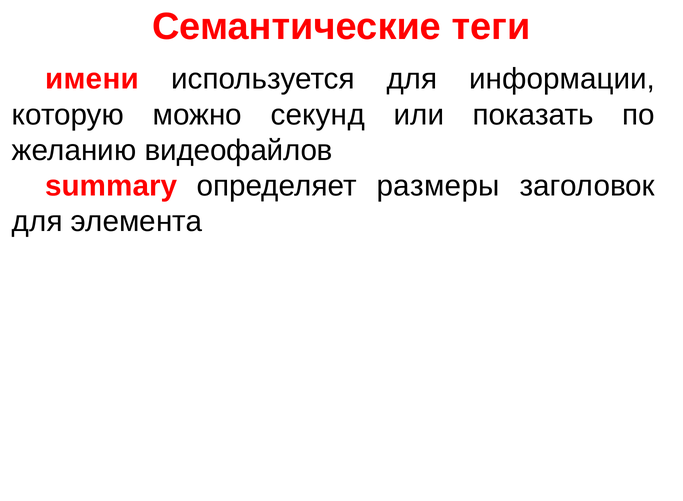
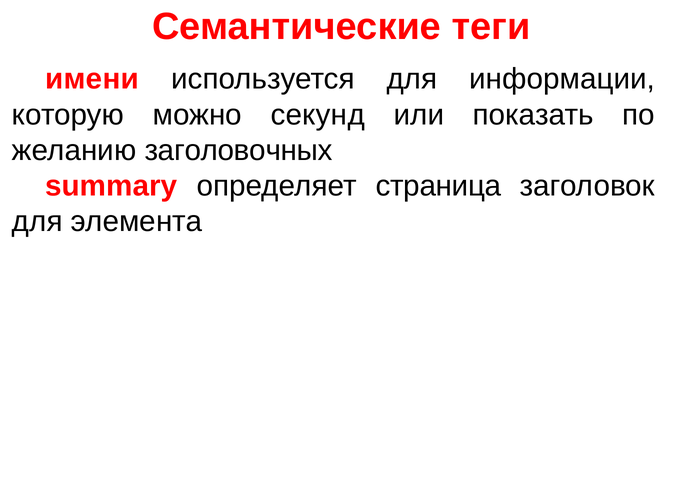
видеофайлов: видеофайлов -> заголовочных (239, 150)
размеры: размеры -> страница (438, 186)
